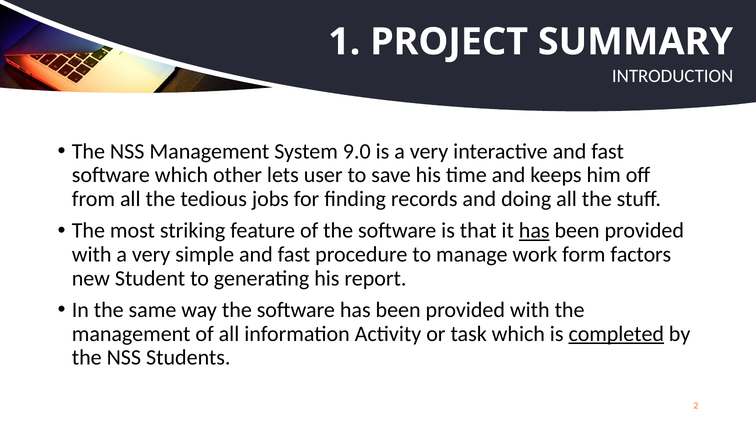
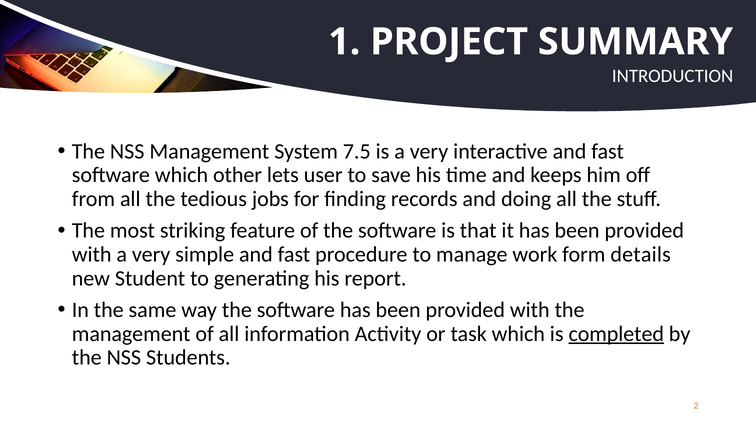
9.0: 9.0 -> 7.5 (357, 151)
has underline: present -> none (534, 231)
factors: factors -> details (641, 255)
